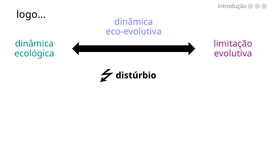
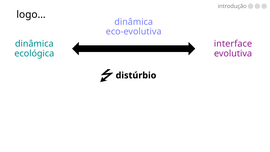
limitação: limitação -> interface (233, 44)
